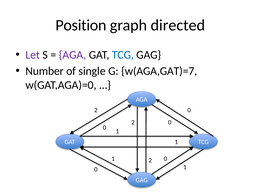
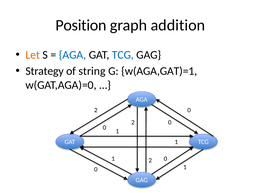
directed: directed -> addition (178, 25)
Let colour: purple -> orange (33, 55)
AGA colour: purple -> blue (73, 55)
Number: Number -> Strategy (45, 71)
single: single -> string (92, 71)
w(AGA,GAT)=7: w(AGA,GAT)=7 -> w(AGA,GAT)=1 (159, 71)
